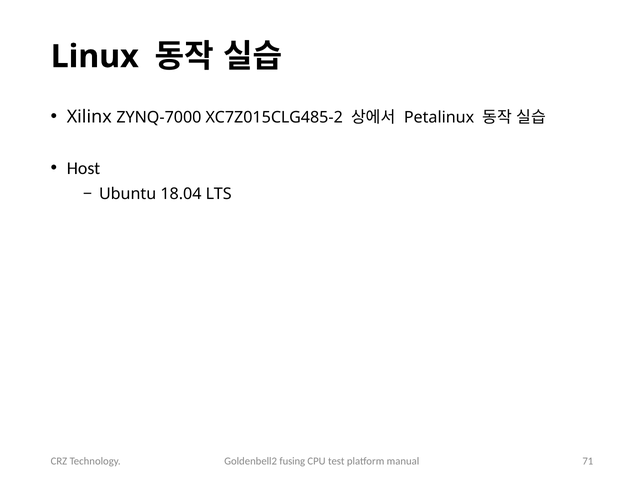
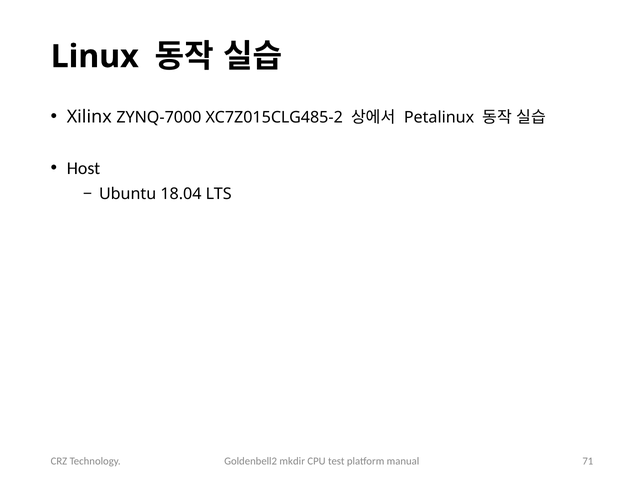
fusing: fusing -> mkdir (292, 461)
